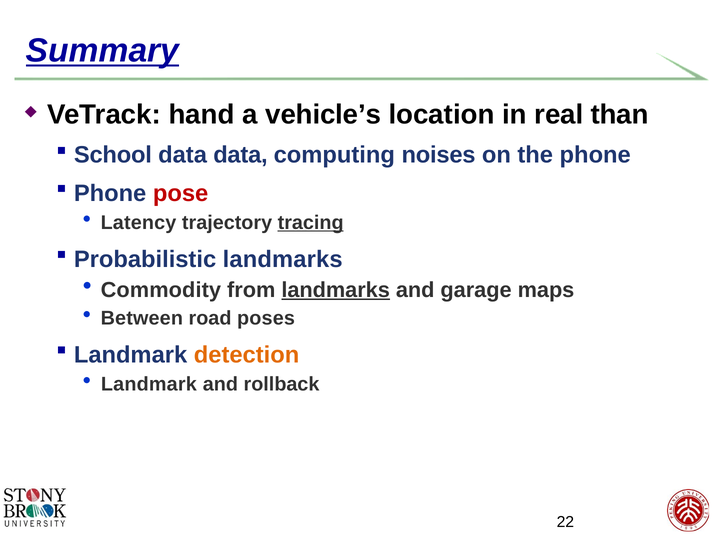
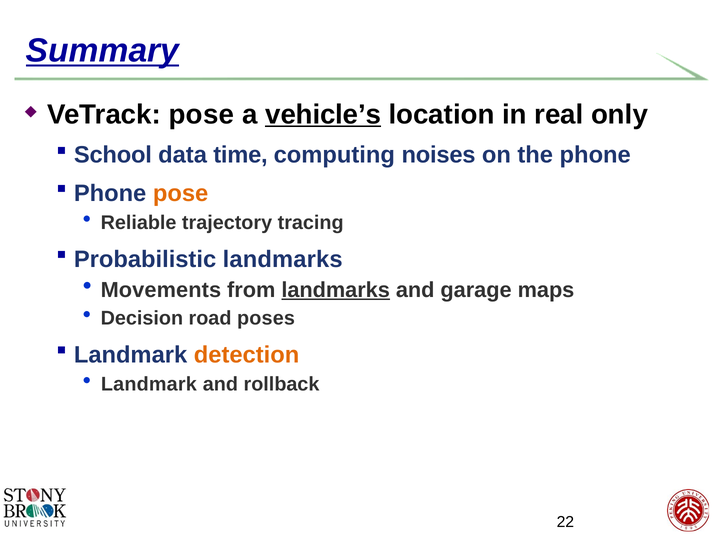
VeTrack hand: hand -> pose (201, 115)
vehicle’s underline: none -> present (323, 115)
than: than -> only (620, 115)
data data: data -> time (240, 155)
pose colour: red -> orange (181, 193)
Latency: Latency -> Reliable (139, 223)
tracing underline: present -> none (311, 223)
Commodity: Commodity -> Movements (161, 290)
Between: Between -> Decision (142, 318)
